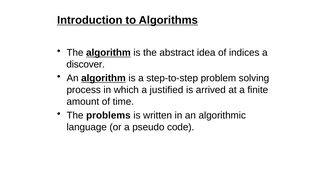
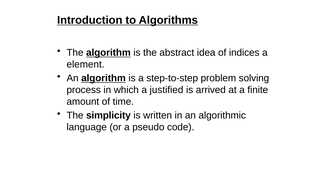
discover: discover -> element (86, 64)
problems: problems -> simplicity (108, 115)
